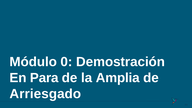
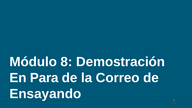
0: 0 -> 8 (66, 62)
Amplia: Amplia -> Correo (118, 78)
Arriesgado: Arriesgado -> Ensayando (45, 94)
